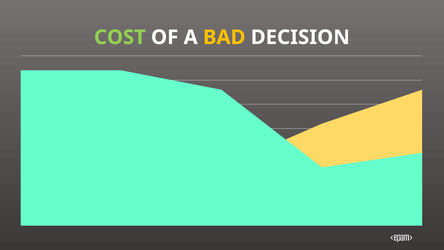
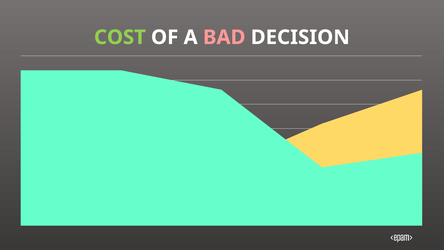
BAD colour: yellow -> pink (224, 37)
